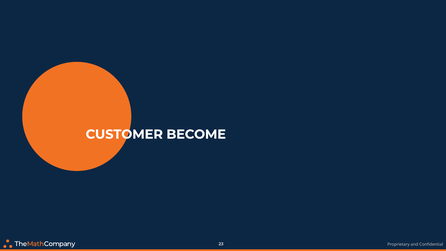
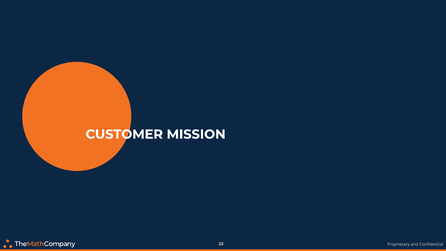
BECOME: BECOME -> MISSION (196, 134)
